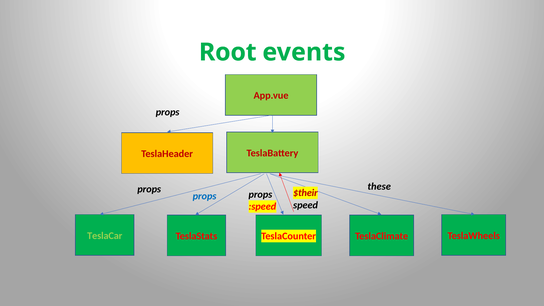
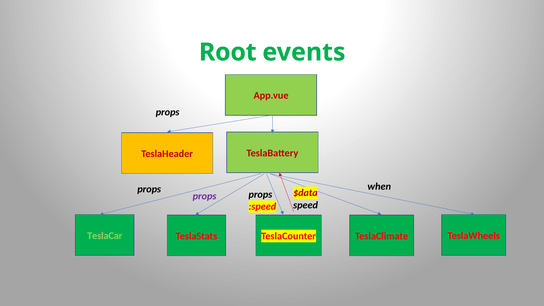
these: these -> when (379, 186)
$their: $their -> $data (305, 193)
props colour: blue -> purple (205, 196)
